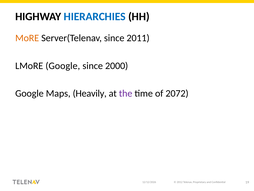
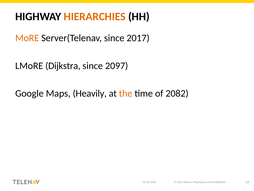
HIERARCHIES colour: blue -> orange (95, 16)
2011: 2011 -> 2017 (138, 38)
LMoRE Google: Google -> Dijkstra (63, 66)
2000: 2000 -> 2097 (117, 66)
the colour: purple -> orange (126, 93)
2072: 2072 -> 2082 (177, 93)
